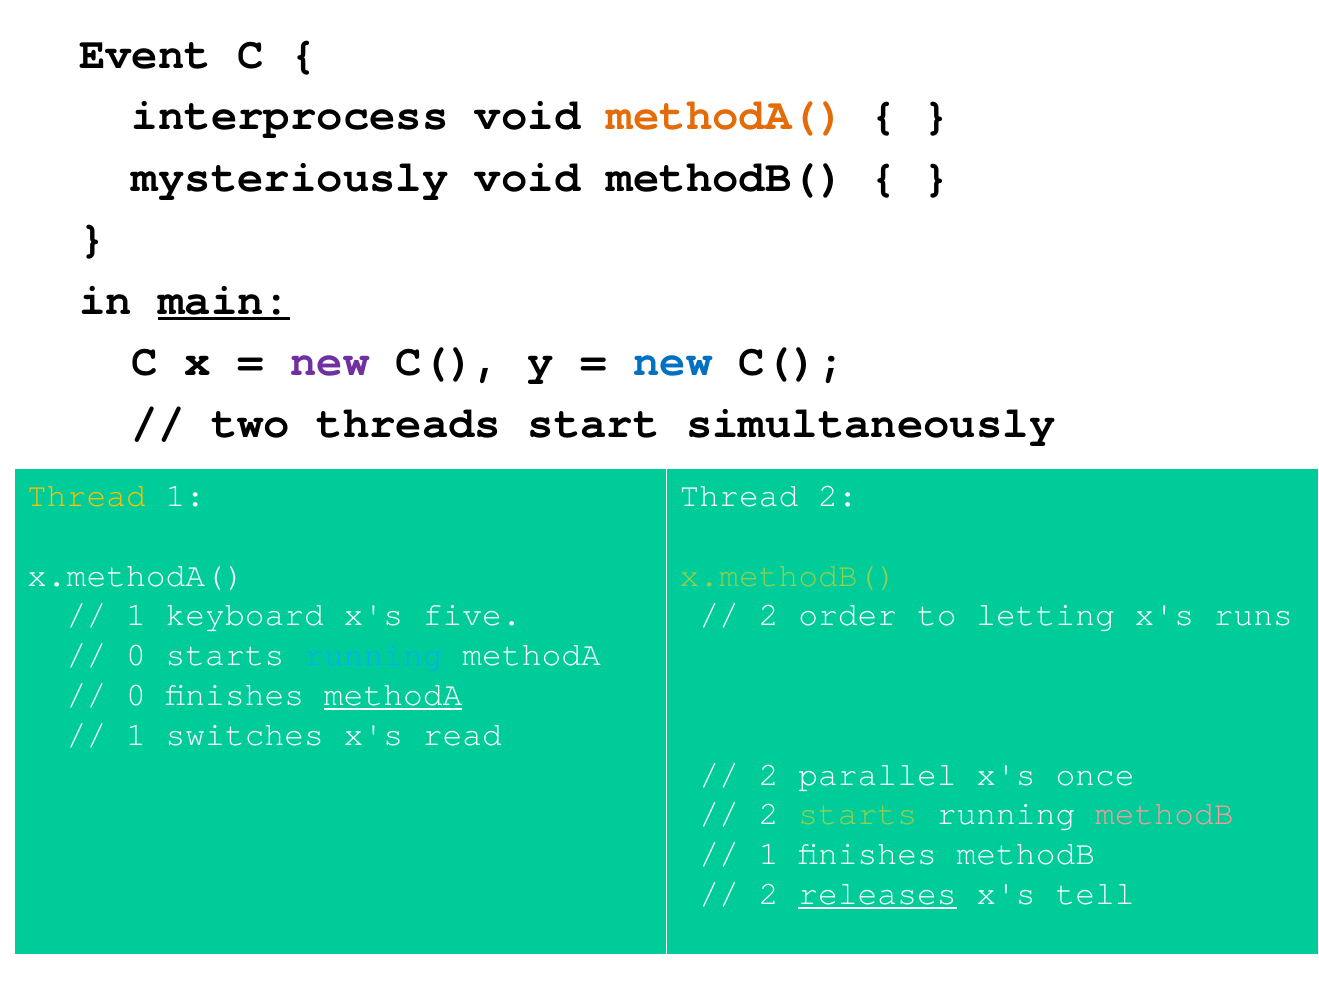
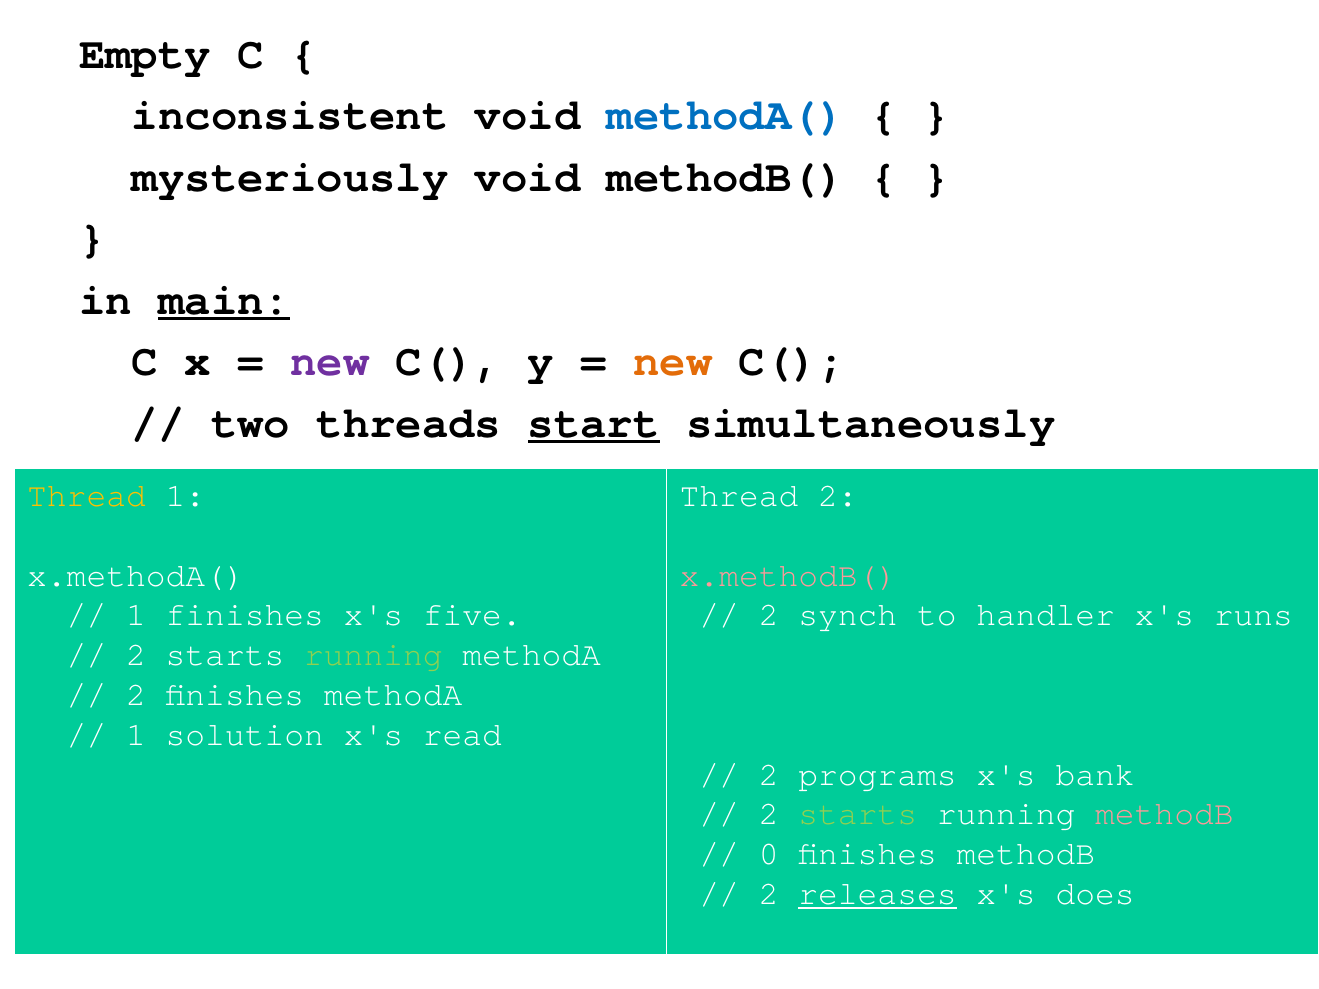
Event: Event -> Empty (145, 54)
interprocess: interprocess -> inconsistent (290, 115)
methodA( colour: orange -> blue (726, 115)
new colour: blue -> orange (673, 361)
start underline: none -> present (594, 423)
x.methodB( colour: light green -> pink (788, 575)
1 keyboard: keyboard -> finishes (245, 615)
order: order -> synch (848, 615)
letting: letting -> handler (1046, 615)
0: 0 -> 2 (136, 655)
running colour: light blue -> light green (373, 655)
0: 0 -> 2 (136, 695)
methodA underline: present -> none (393, 695)
switches: switches -> solution (245, 735)
parallel: parallel -> programs (877, 774)
once: once -> bank (1095, 774)
1: 1 -> 0 (769, 854)
tell: tell -> does (1095, 894)
